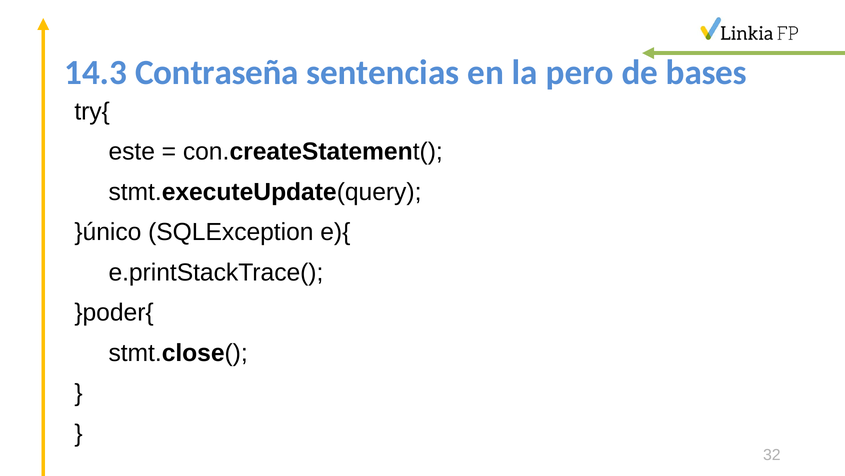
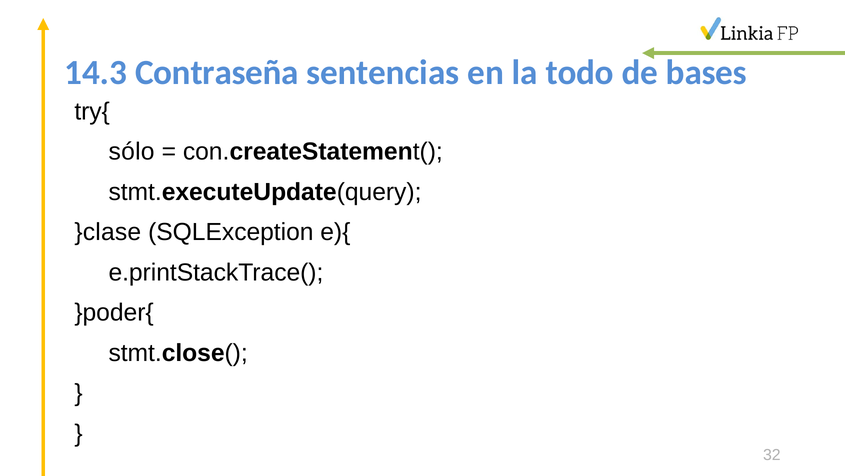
pero: pero -> todo (580, 72)
este: este -> sólo (132, 152)
}único: }único -> }clase (108, 232)
